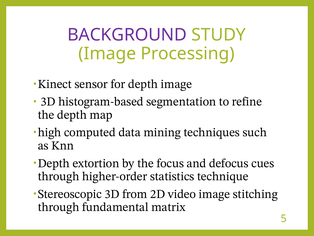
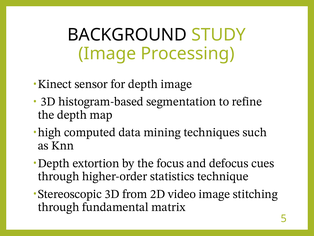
BACKGROUND colour: purple -> black (127, 35)
